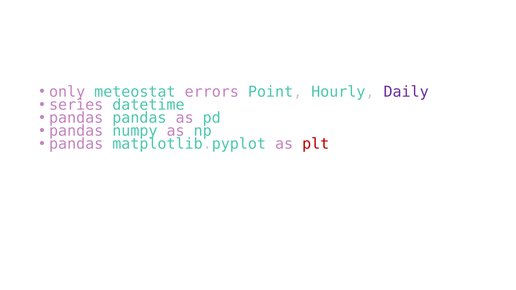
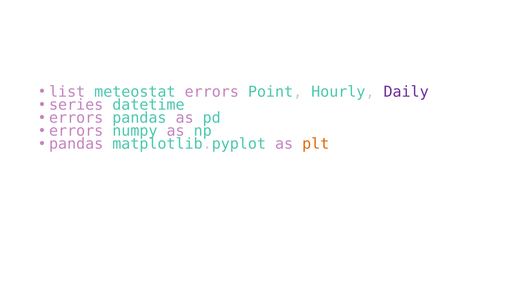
only: only -> list (67, 92)
pandas: pandas -> errors (76, 118)
pandas: pandas -> errors (76, 131)
plt colour: red -> orange (316, 144)
